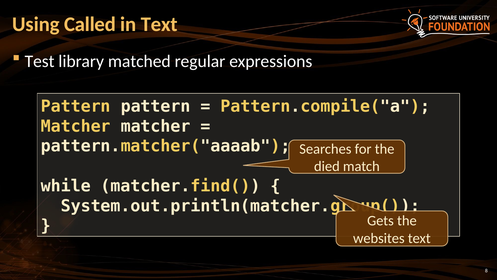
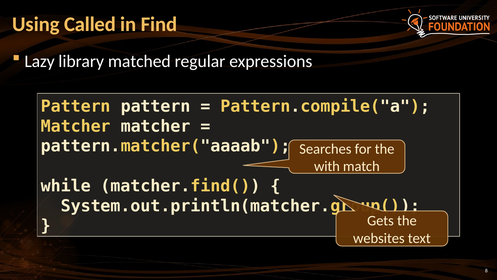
in Text: Text -> Find (159, 24)
Test: Test -> Lazy (40, 61)
died: died -> with (327, 166)
